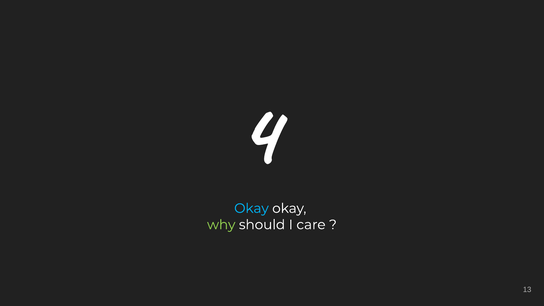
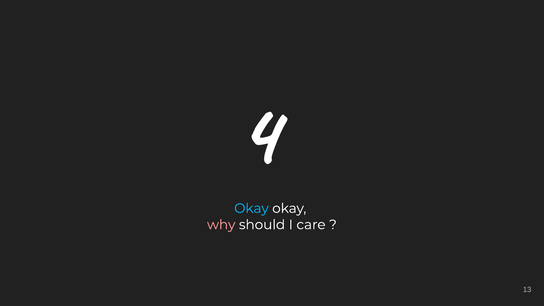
why colour: light green -> pink (221, 225)
